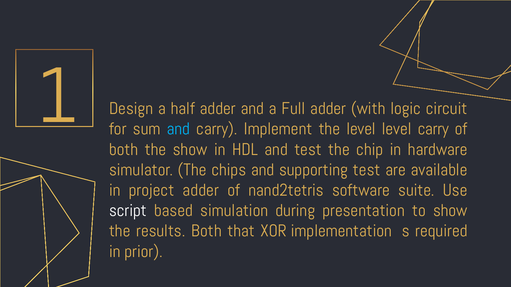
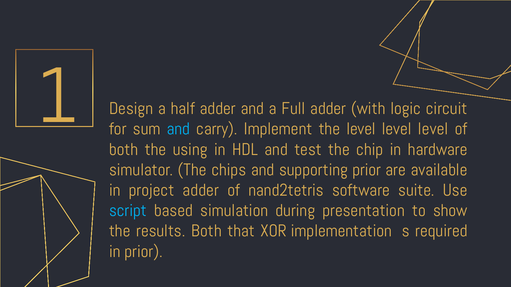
carry: carry -> level (433, 129)
the show: show -> using (190, 150)
supporting test: test -> prior (367, 170)
script colour: white -> light blue (128, 211)
